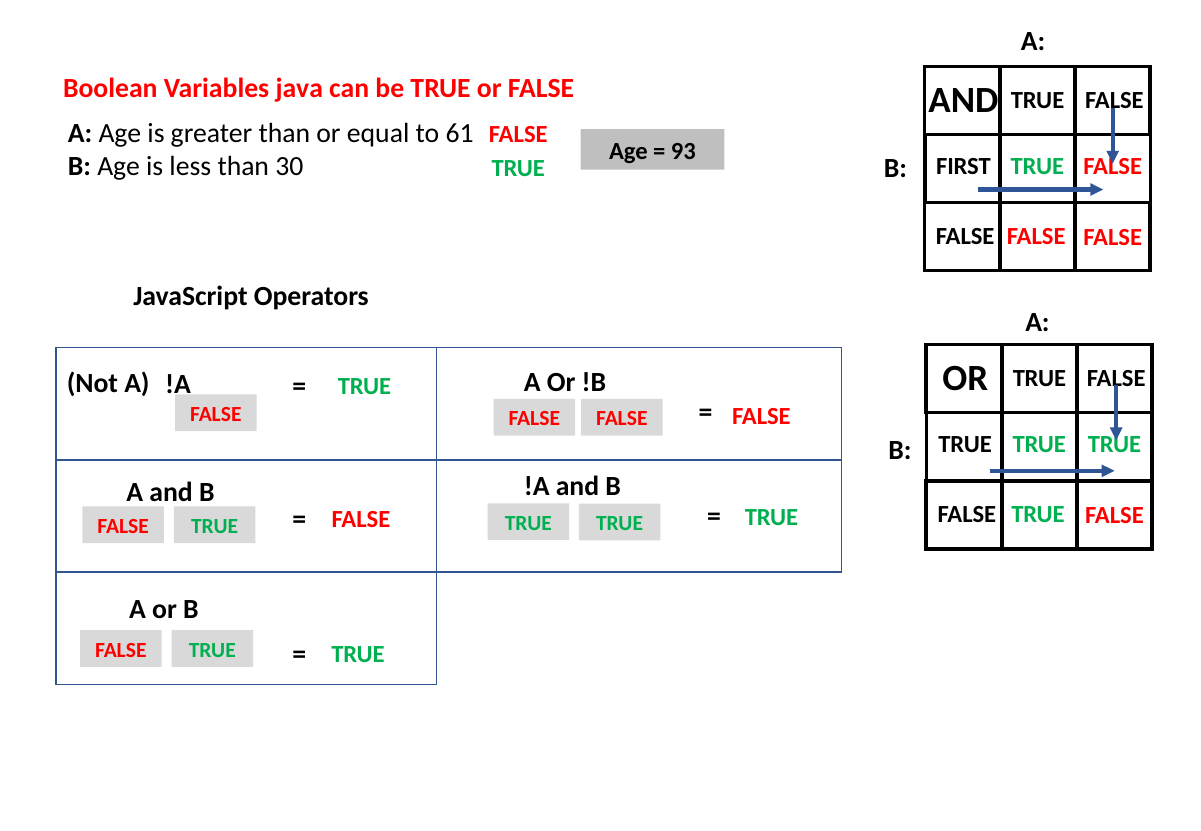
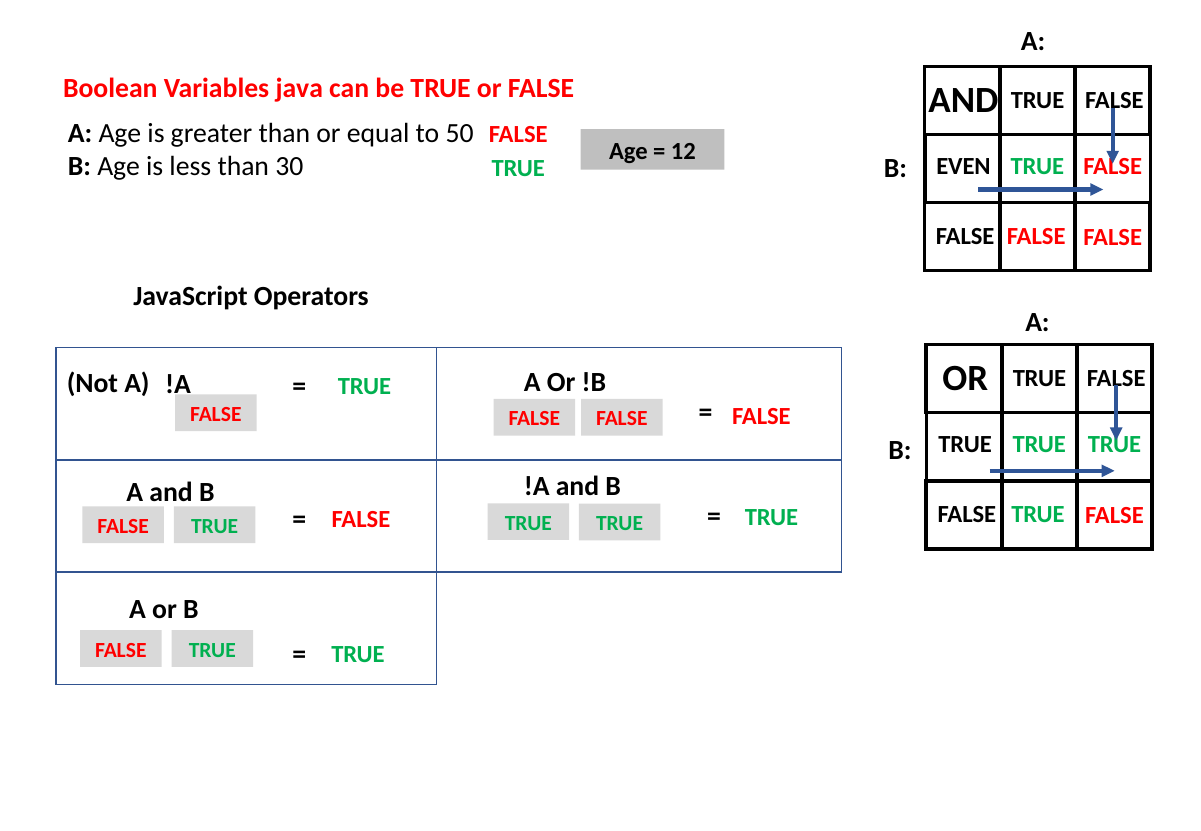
61: 61 -> 50 (460, 133)
93: 93 -> 12 (683, 151)
FIRST: FIRST -> EVEN (963, 166)
